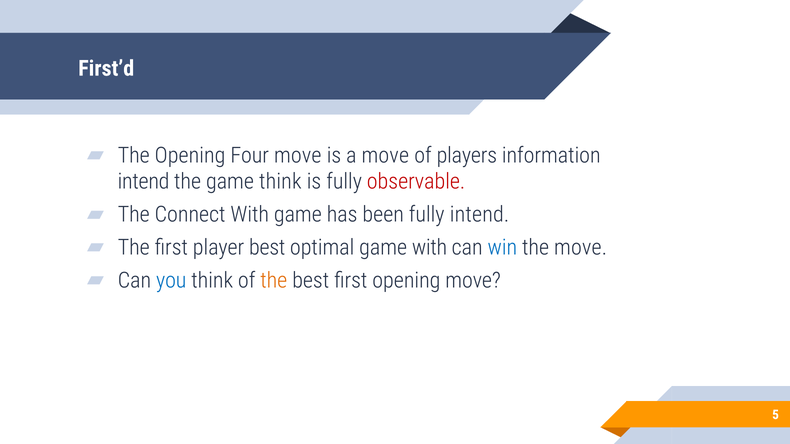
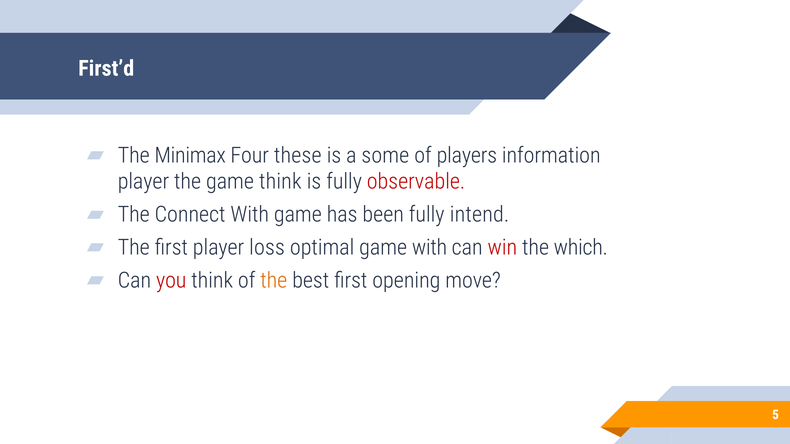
The Opening: Opening -> Minimax (190, 155)
Four move: move -> these (298, 155)
a move: move -> some (385, 155)
intend: intend -> player (143, 182)
player best: best -> loss (267, 248)
win colour: blue -> red (502, 248)
the move: move -> which (581, 248)
you colour: blue -> red (171, 281)
